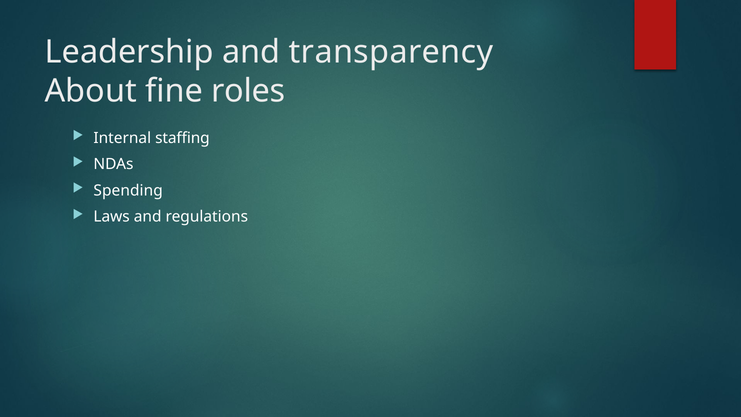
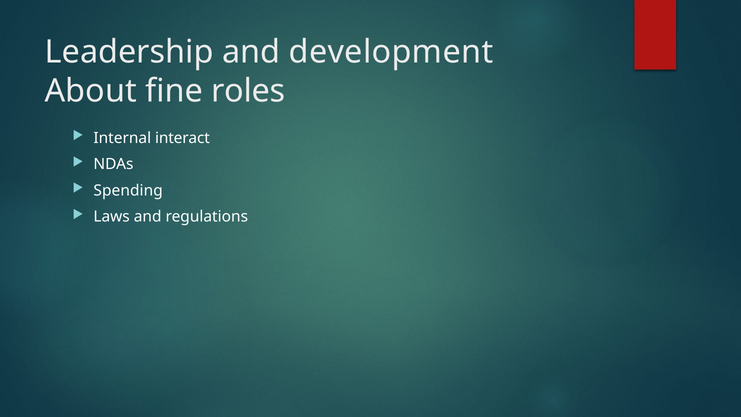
transparency: transparency -> development (391, 52)
staffing: staffing -> interact (182, 138)
